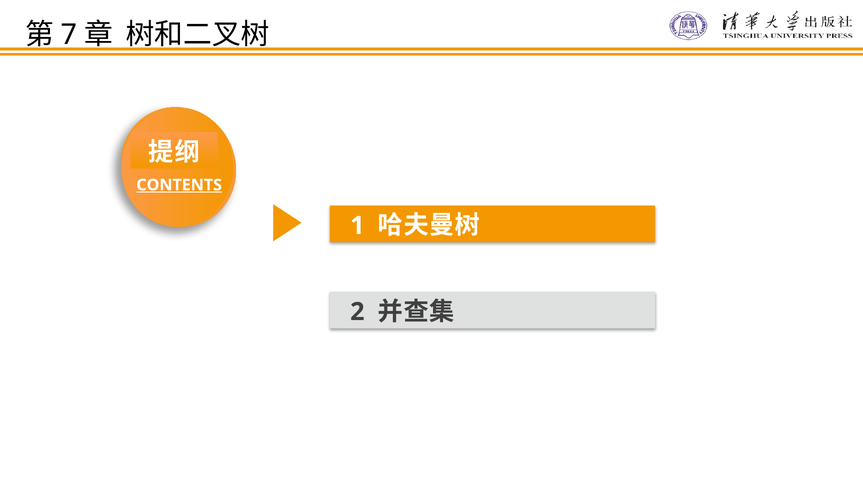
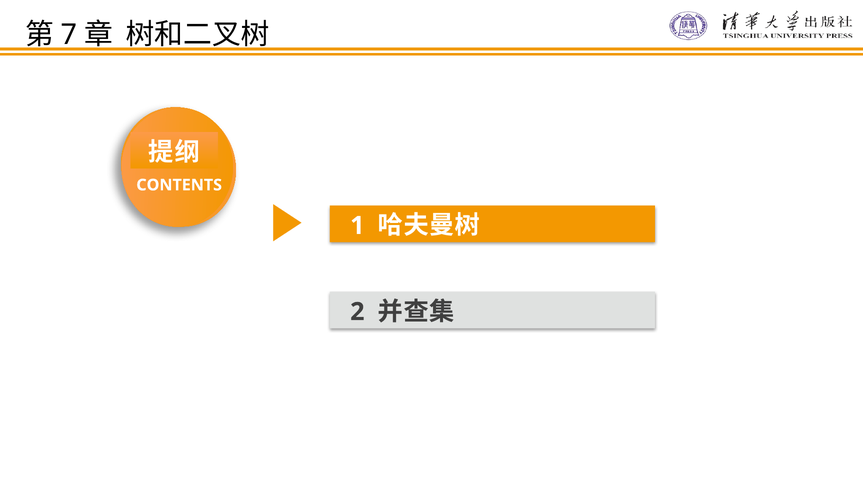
CONTENTS underline: present -> none (179, 185)
